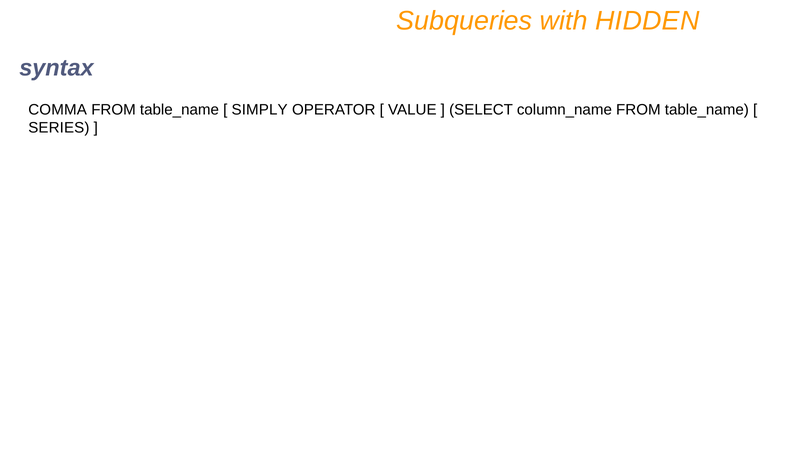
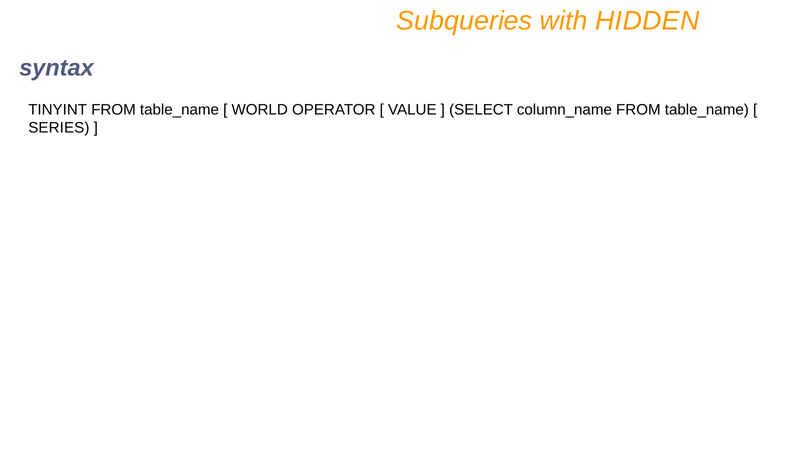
COMMA: COMMA -> TINYINT (58, 110)
SIMPLY: SIMPLY -> WORLD (260, 110)
